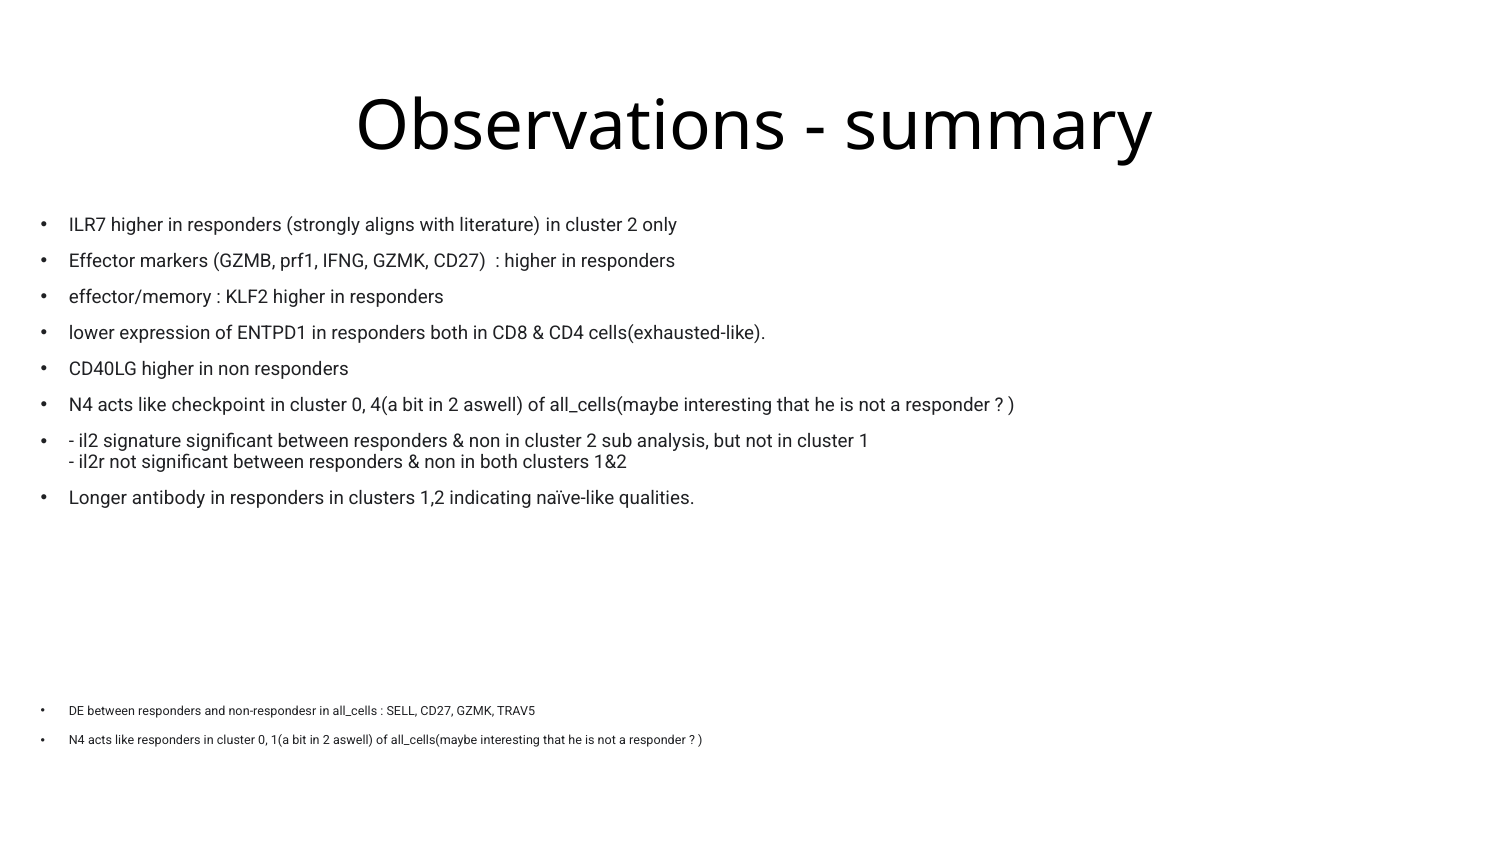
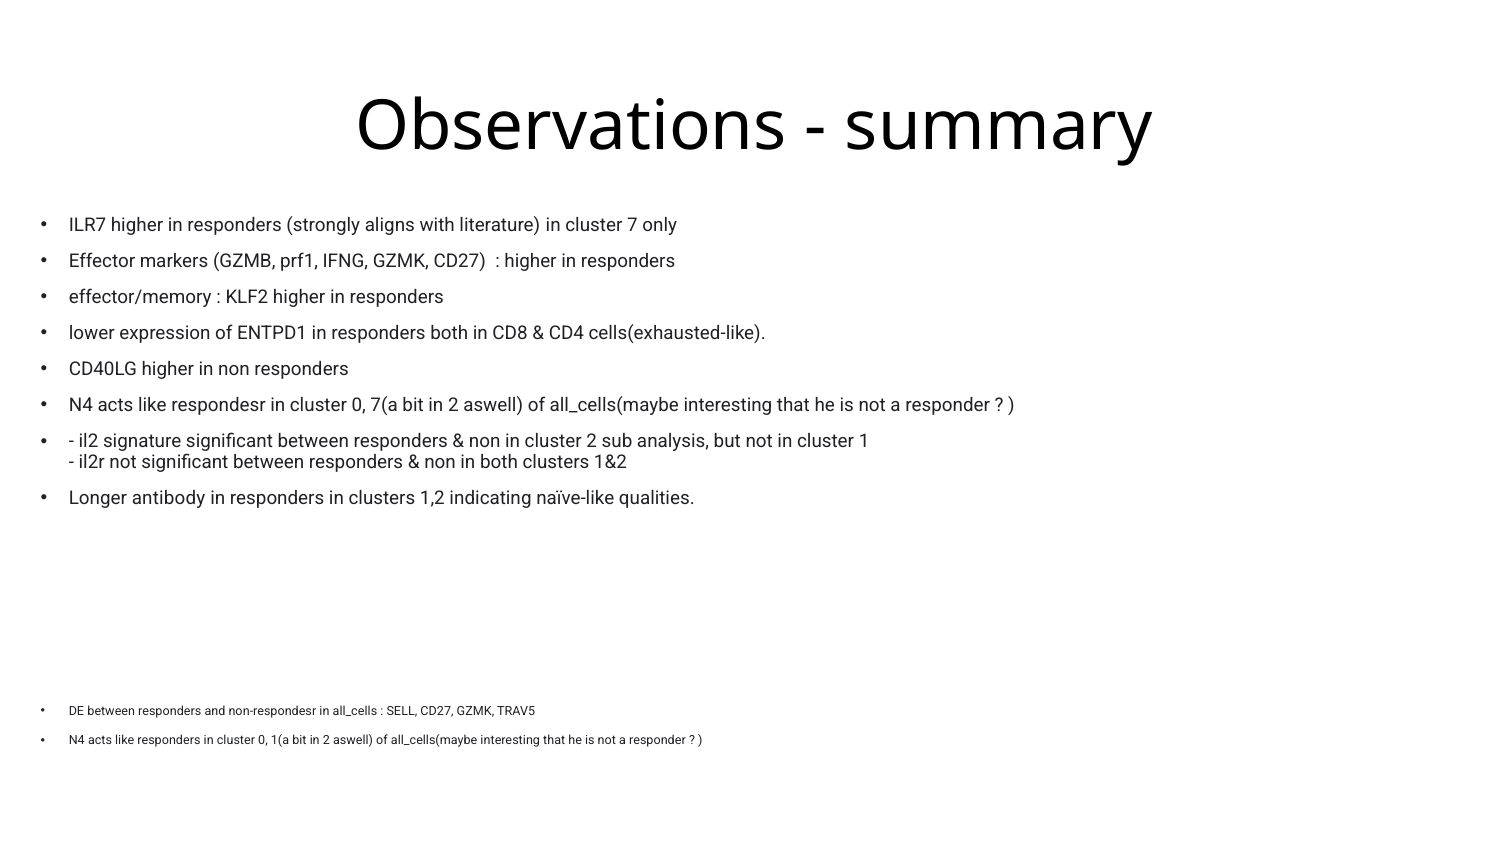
literature in cluster 2: 2 -> 7 (632, 225)
checkpoint: checkpoint -> respondesr (218, 405)
4(a: 4(a -> 7(a (384, 405)
